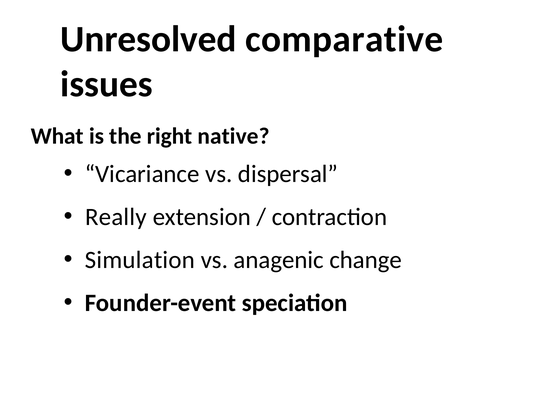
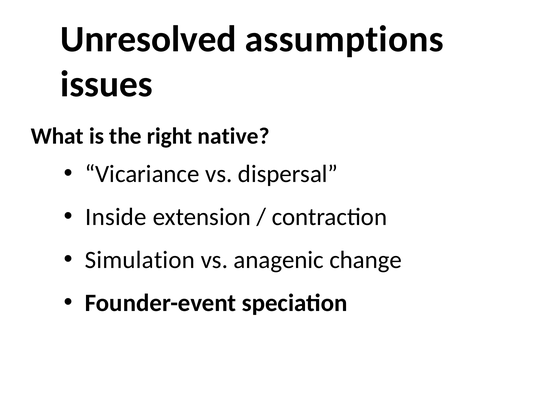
comparative: comparative -> assumptions (344, 39)
Really: Really -> Inside (116, 217)
